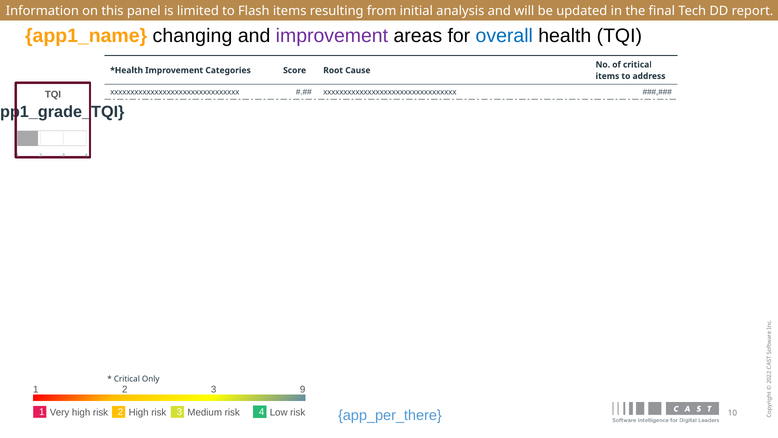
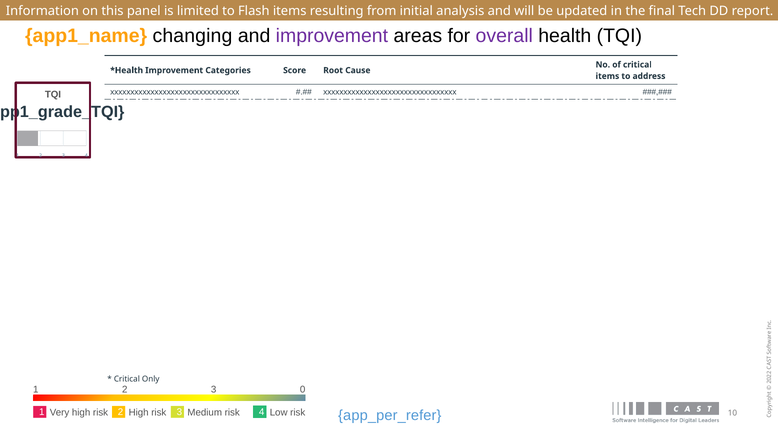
overall colour: blue -> purple (504, 36)
1 9: 9 -> 0 (303, 389)
app_per_there: app_per_there -> app_per_refer (390, 415)
